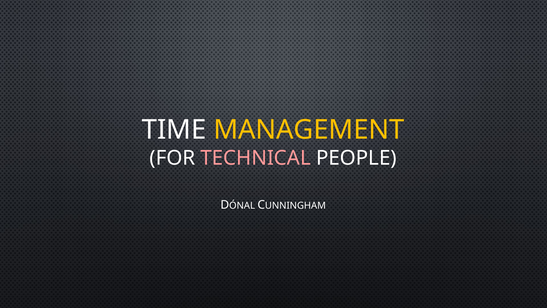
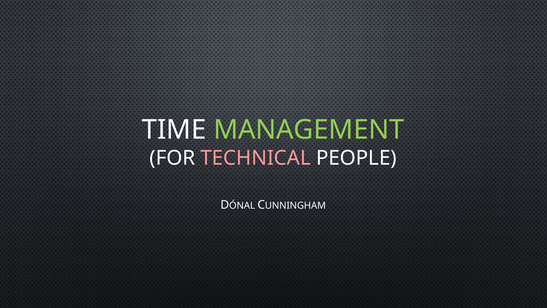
MANAGEMENT colour: yellow -> light green (309, 130)
